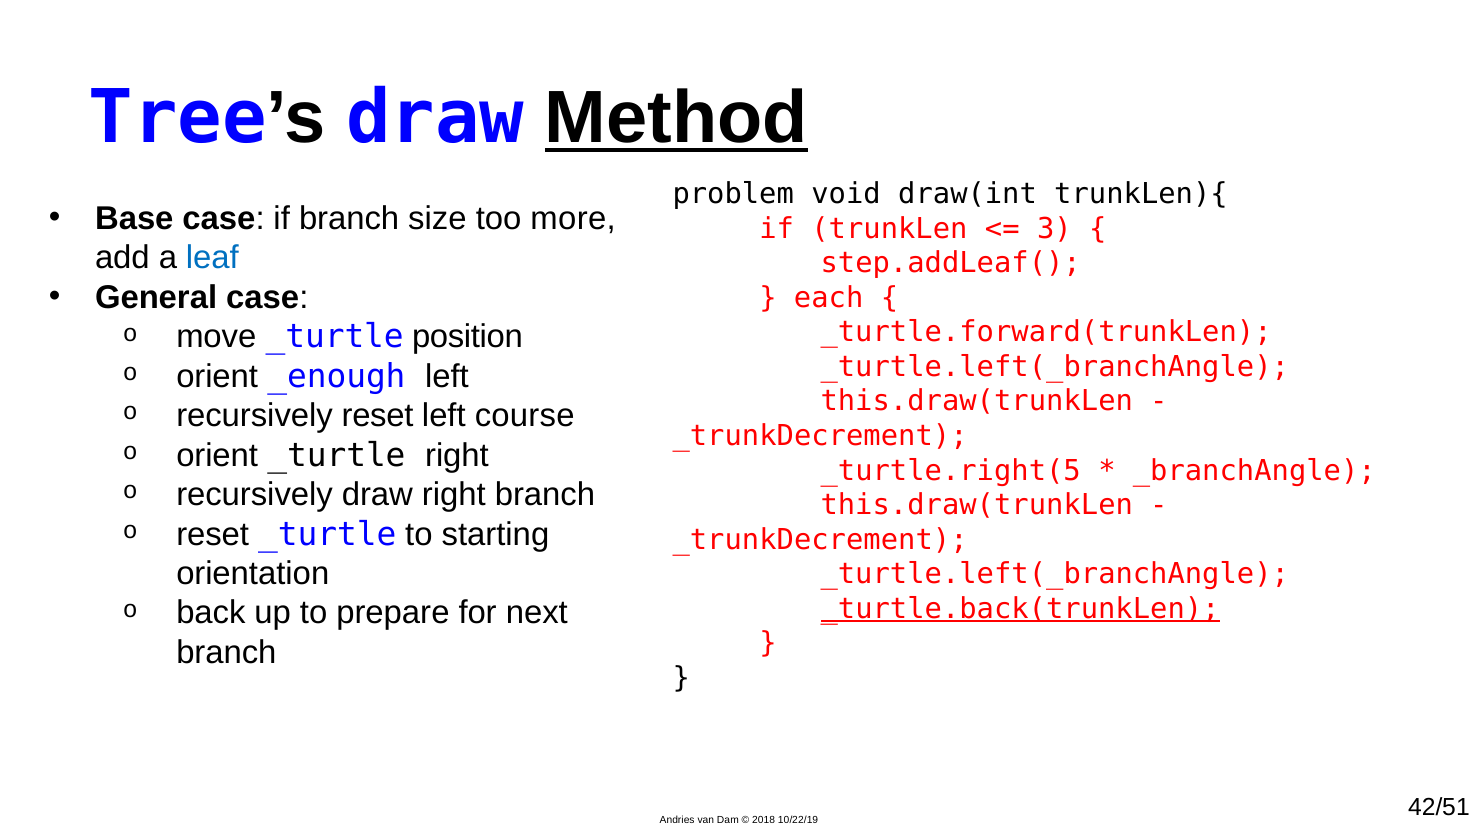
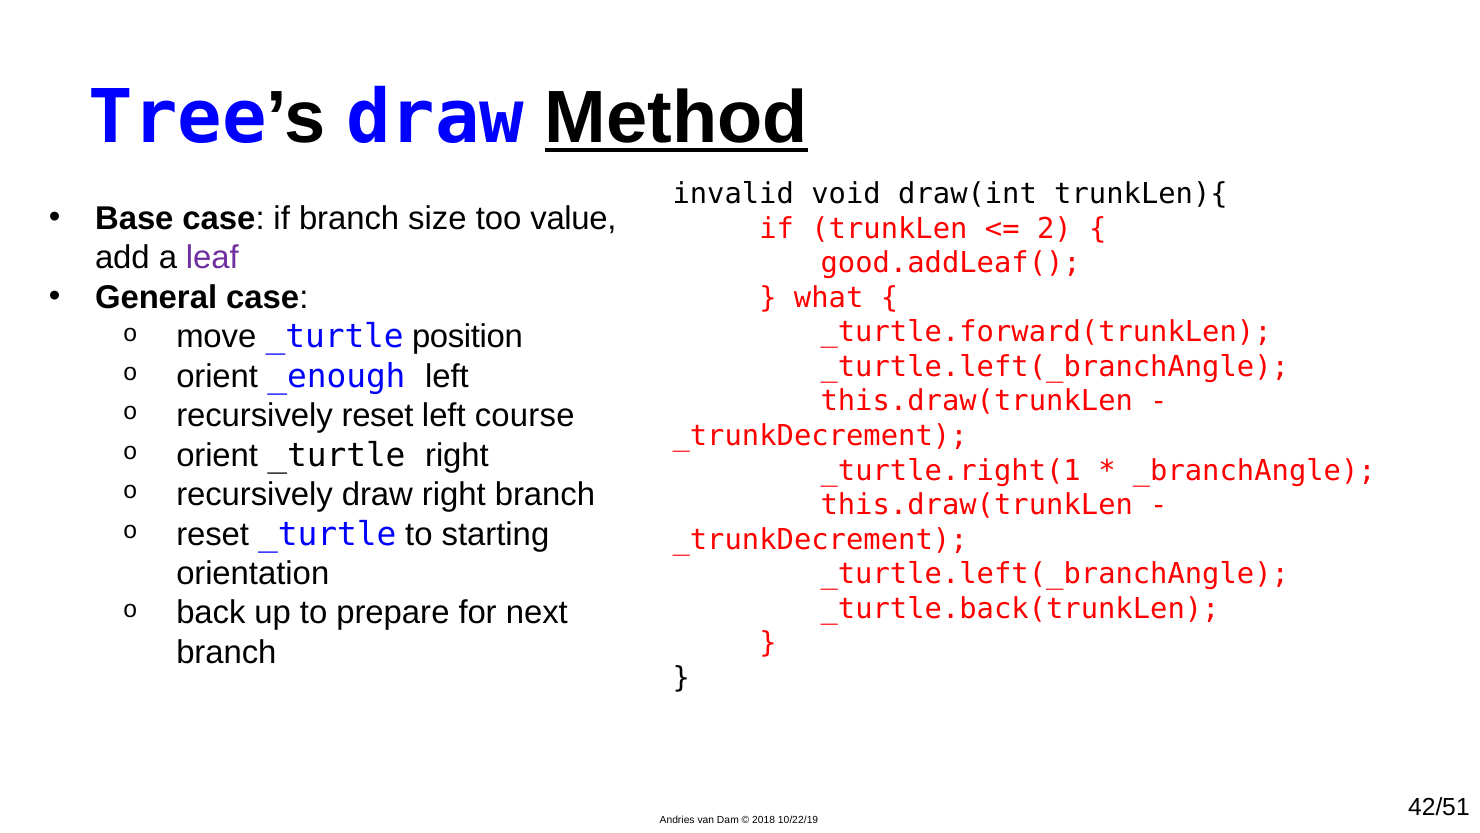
problem: problem -> invalid (733, 194)
more: more -> value (573, 218)
3: 3 -> 2 (1054, 228)
leaf colour: blue -> purple (212, 258)
step.addLeaf(: step.addLeaf( -> good.addLeaf( (951, 263)
each: each -> what (829, 298)
_turtle.right(5: _turtle.right(5 -> _turtle.right(1 (951, 470)
_turtle.back(trunkLen underline: present -> none (1020, 609)
